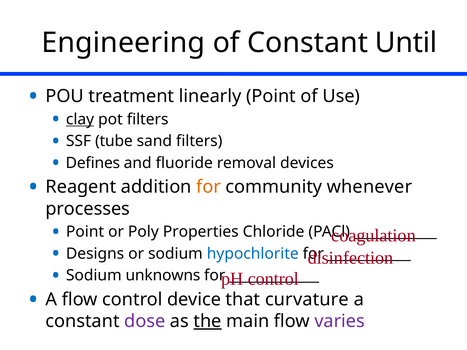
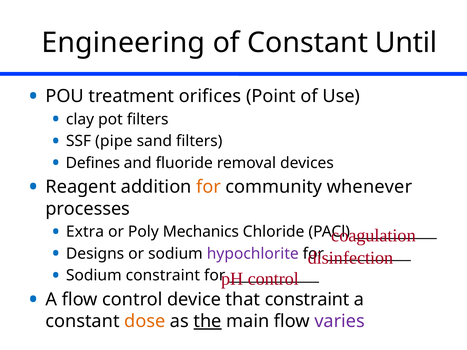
linearly: linearly -> orifices (210, 96)
clay underline: present -> none (80, 119)
tube: tube -> pipe (114, 141)
Point: Point -> Extra (85, 232)
Properties: Properties -> Mechanics (201, 232)
hypochlorite colour: blue -> purple (253, 254)
Sodium unknowns: unknowns -> constraint (163, 276)
that curvature: curvature -> constraint (307, 300)
dose colour: purple -> orange (145, 321)
